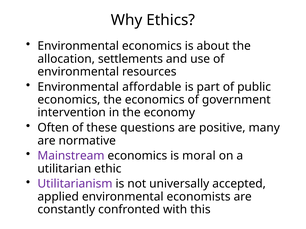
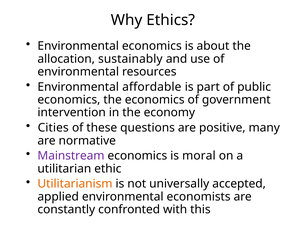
settlements: settlements -> sustainably (130, 59)
Often: Often -> Cities (53, 128)
Utilitarianism colour: purple -> orange (75, 184)
